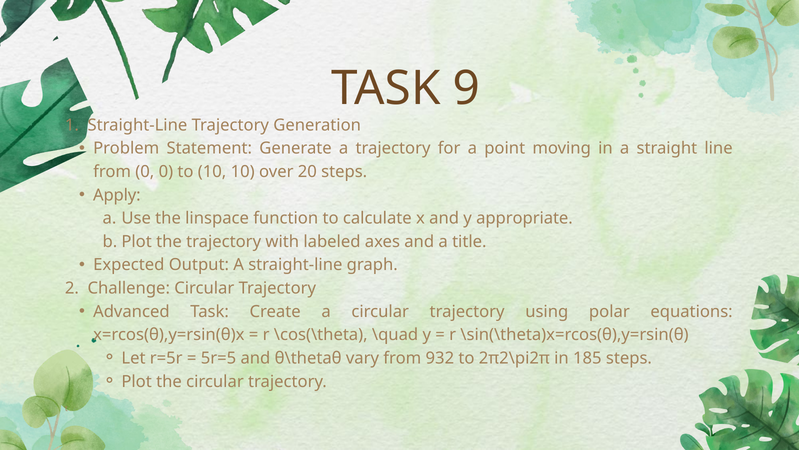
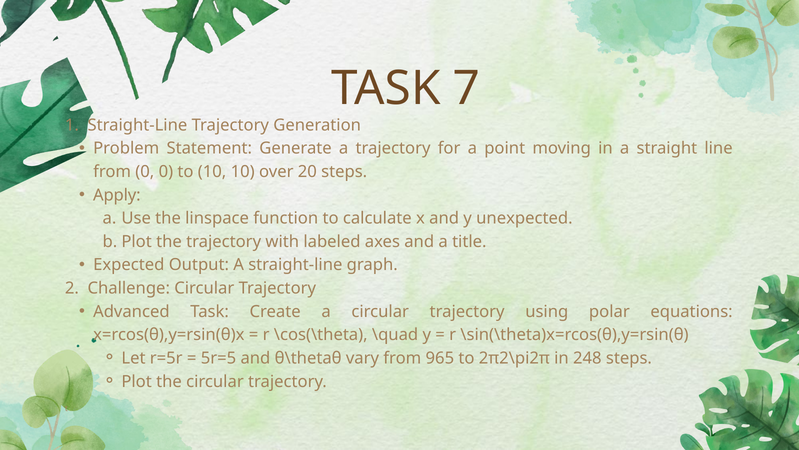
9: 9 -> 7 (467, 88)
appropriate: appropriate -> unexpected (524, 218)
932: 932 -> 965 (440, 358)
185: 185 -> 248 (587, 358)
